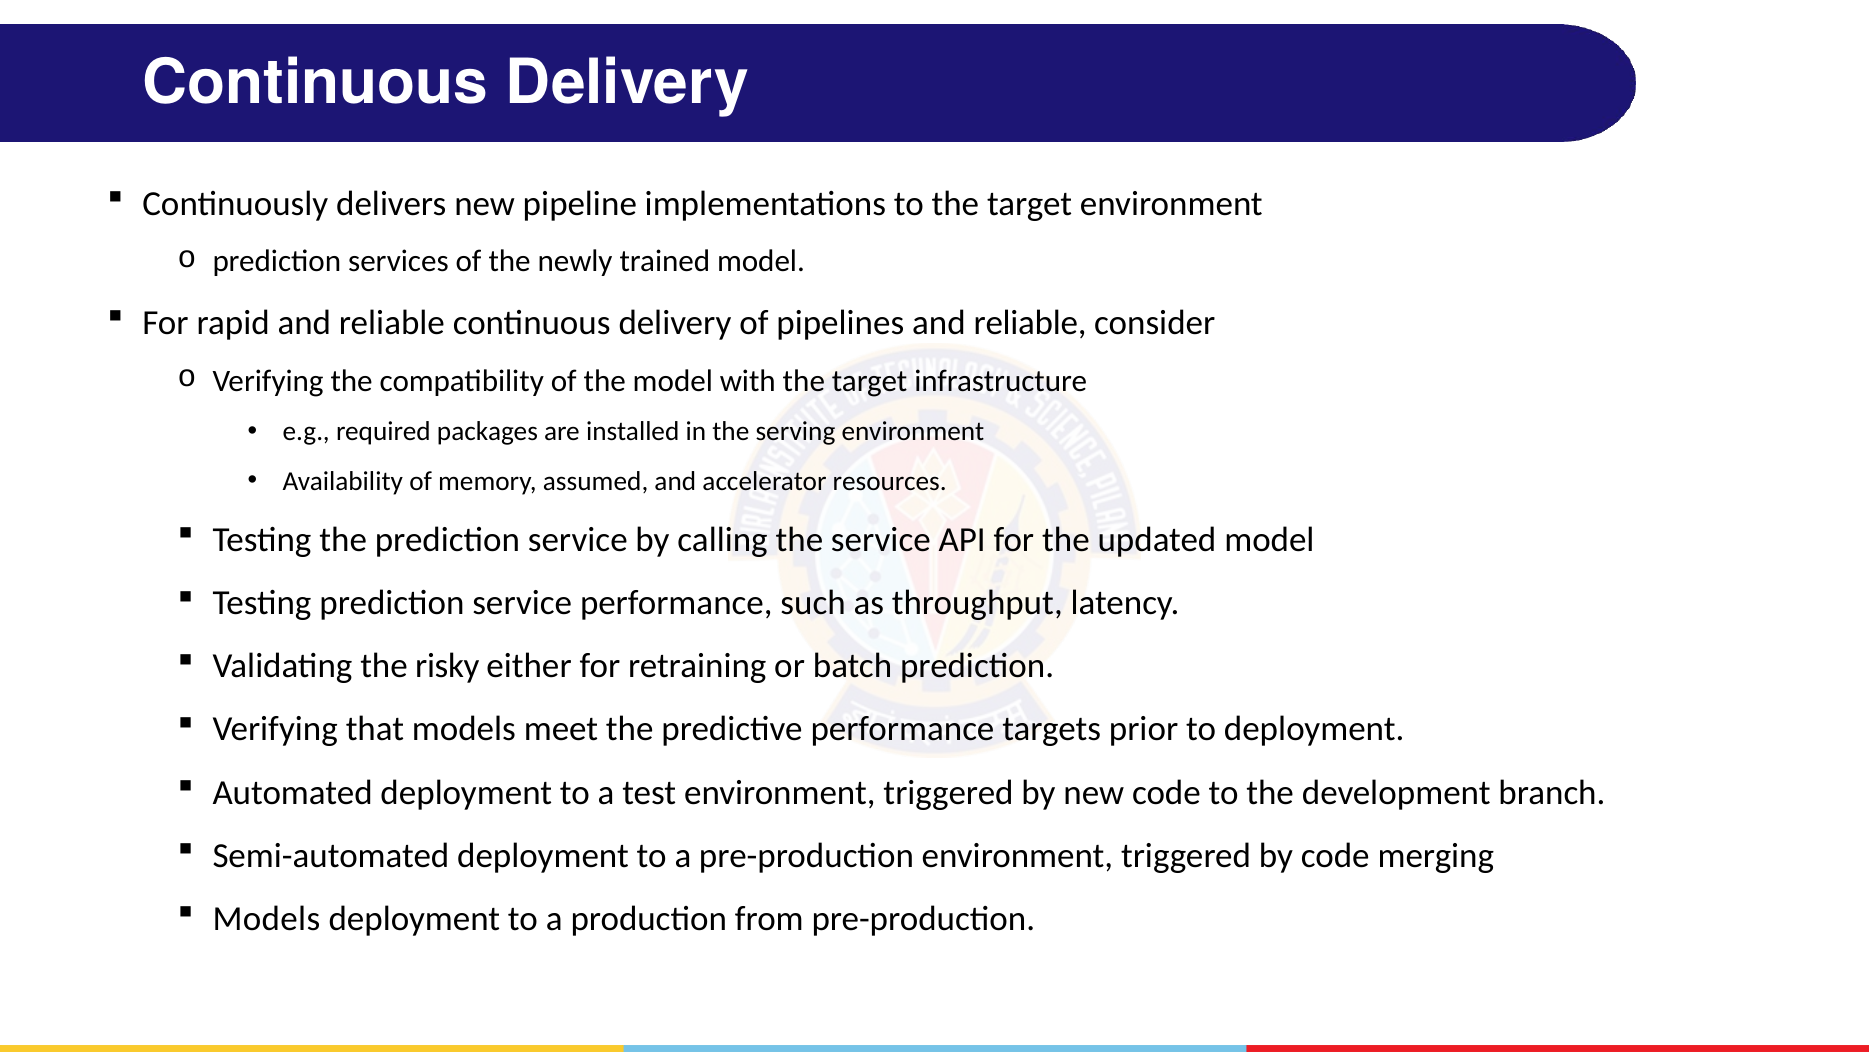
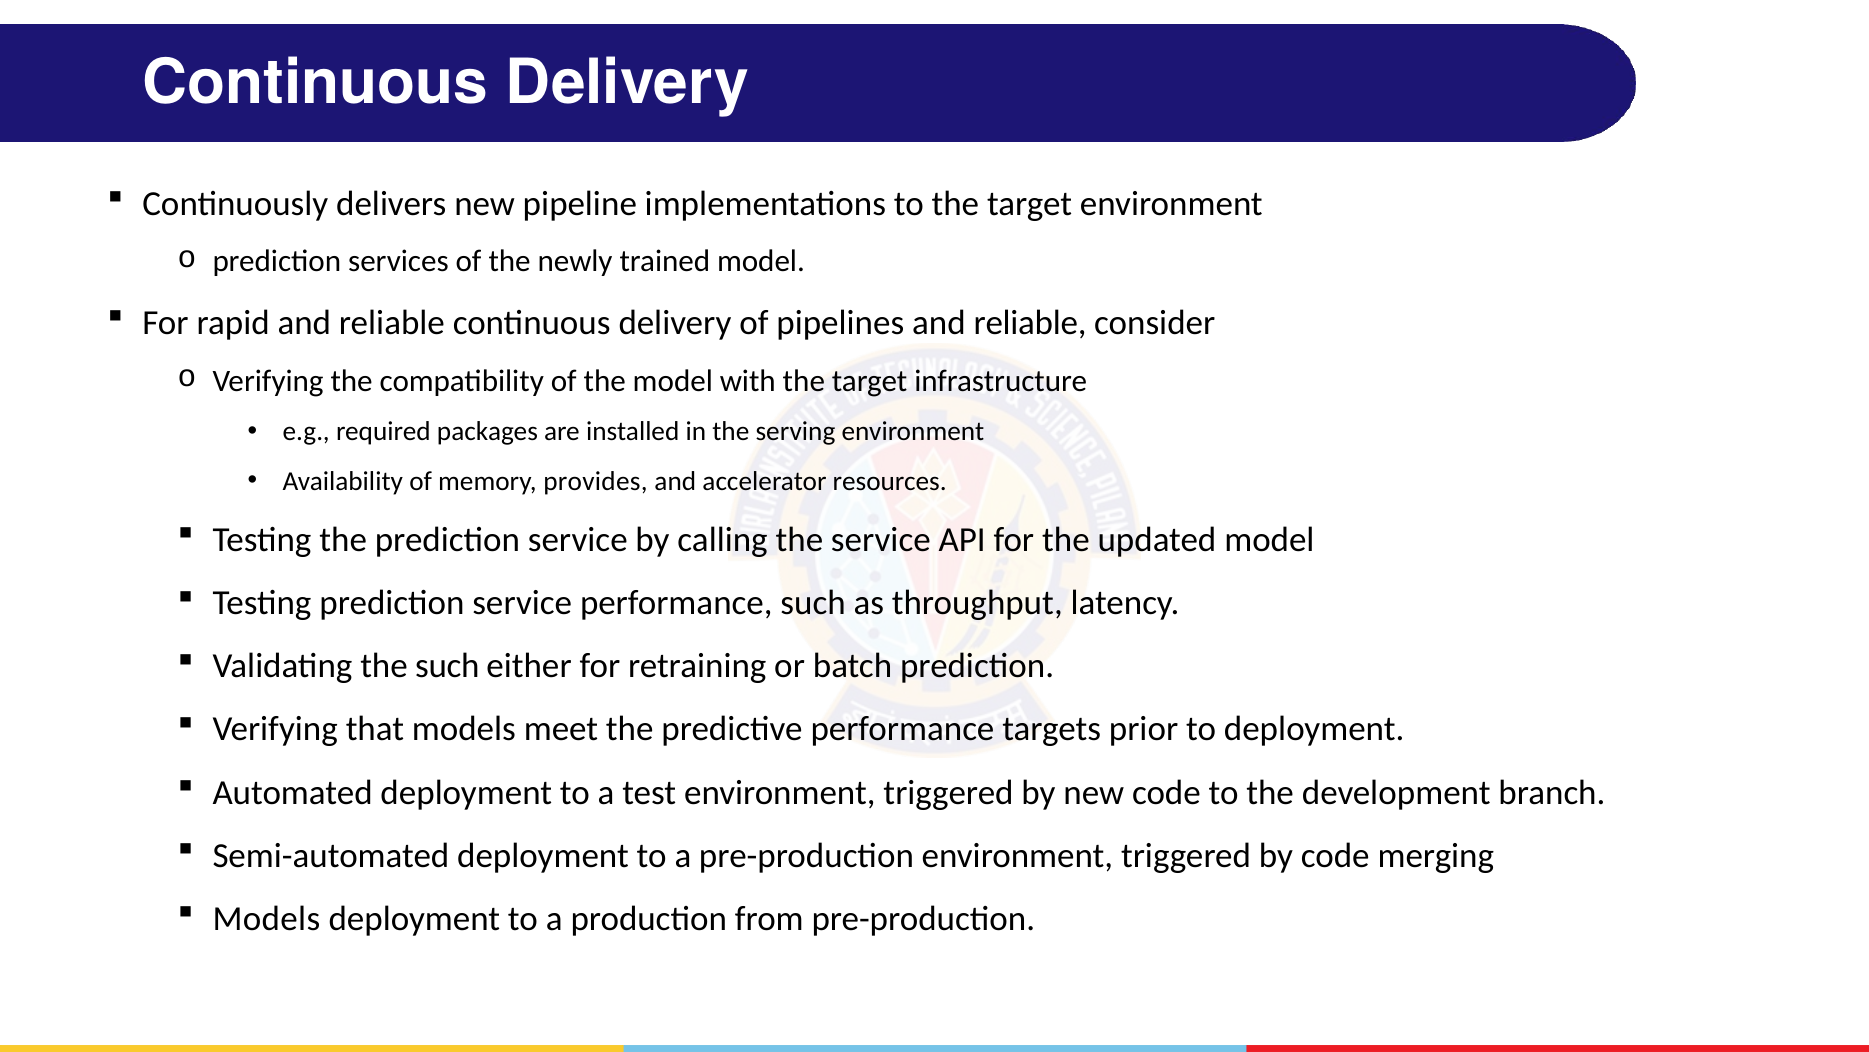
assumed: assumed -> provides (595, 481)
the risky: risky -> such (447, 666)
